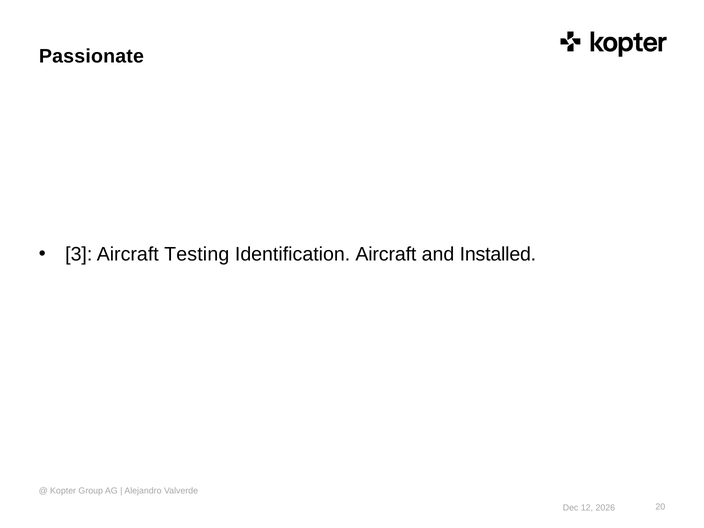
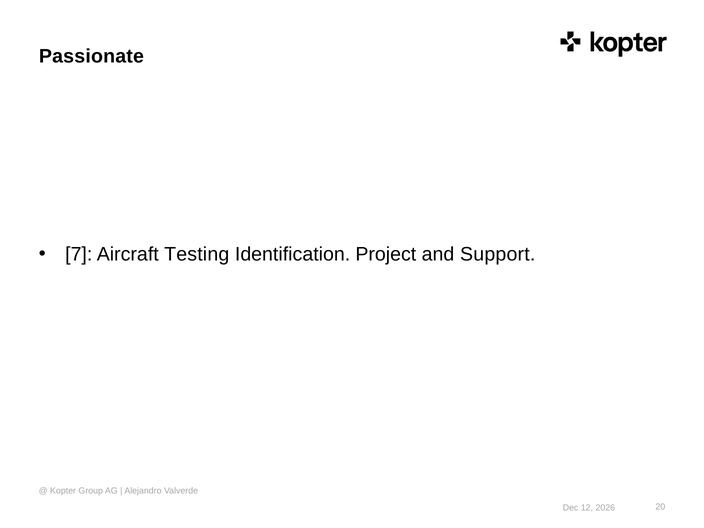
3: 3 -> 7 (79, 254)
Identification Aircraft: Aircraft -> Project (386, 254)
Installed: Installed -> Support (498, 254)
